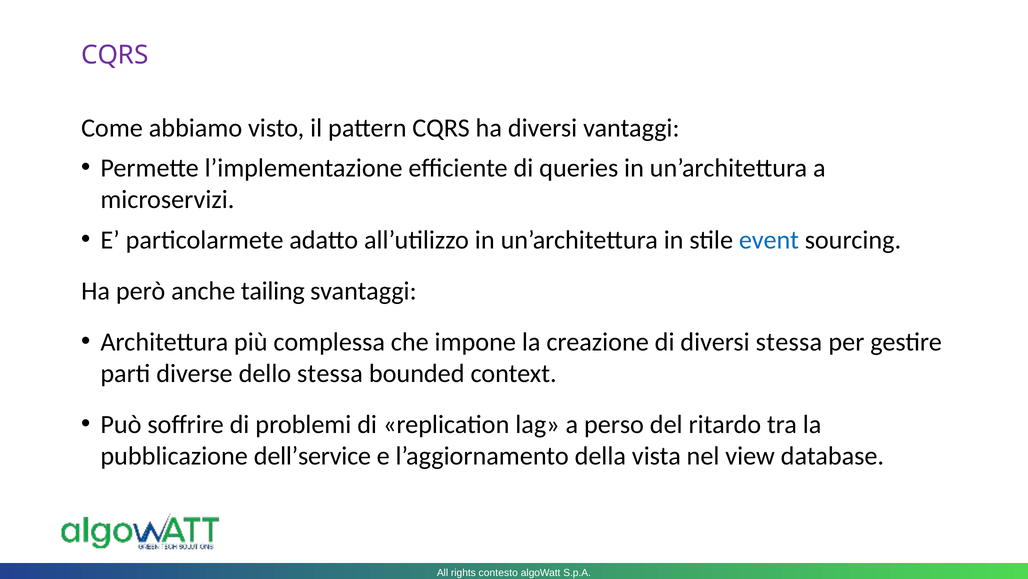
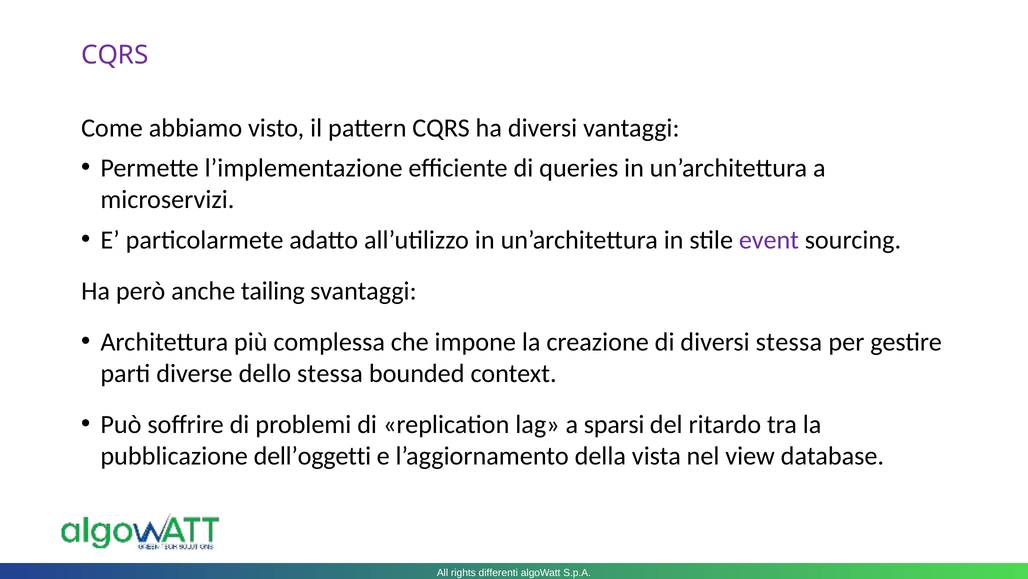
event colour: blue -> purple (769, 240)
perso: perso -> sparsi (614, 424)
dell’service: dell’service -> dell’oggetti (312, 455)
contesto: contesto -> differenti (498, 572)
